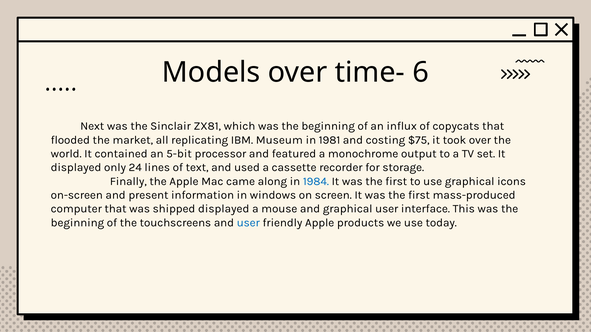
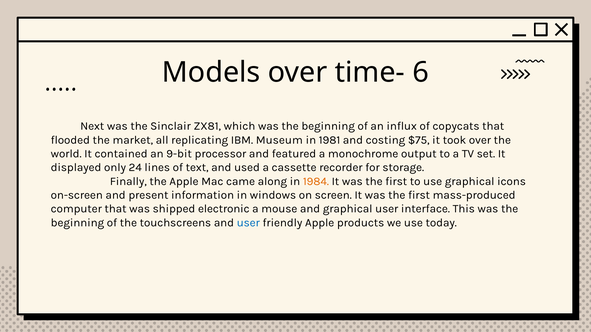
5-bit: 5-bit -> 9-bit (179, 154)
1984 colour: blue -> orange (316, 181)
shipped displayed: displayed -> electronic (224, 209)
